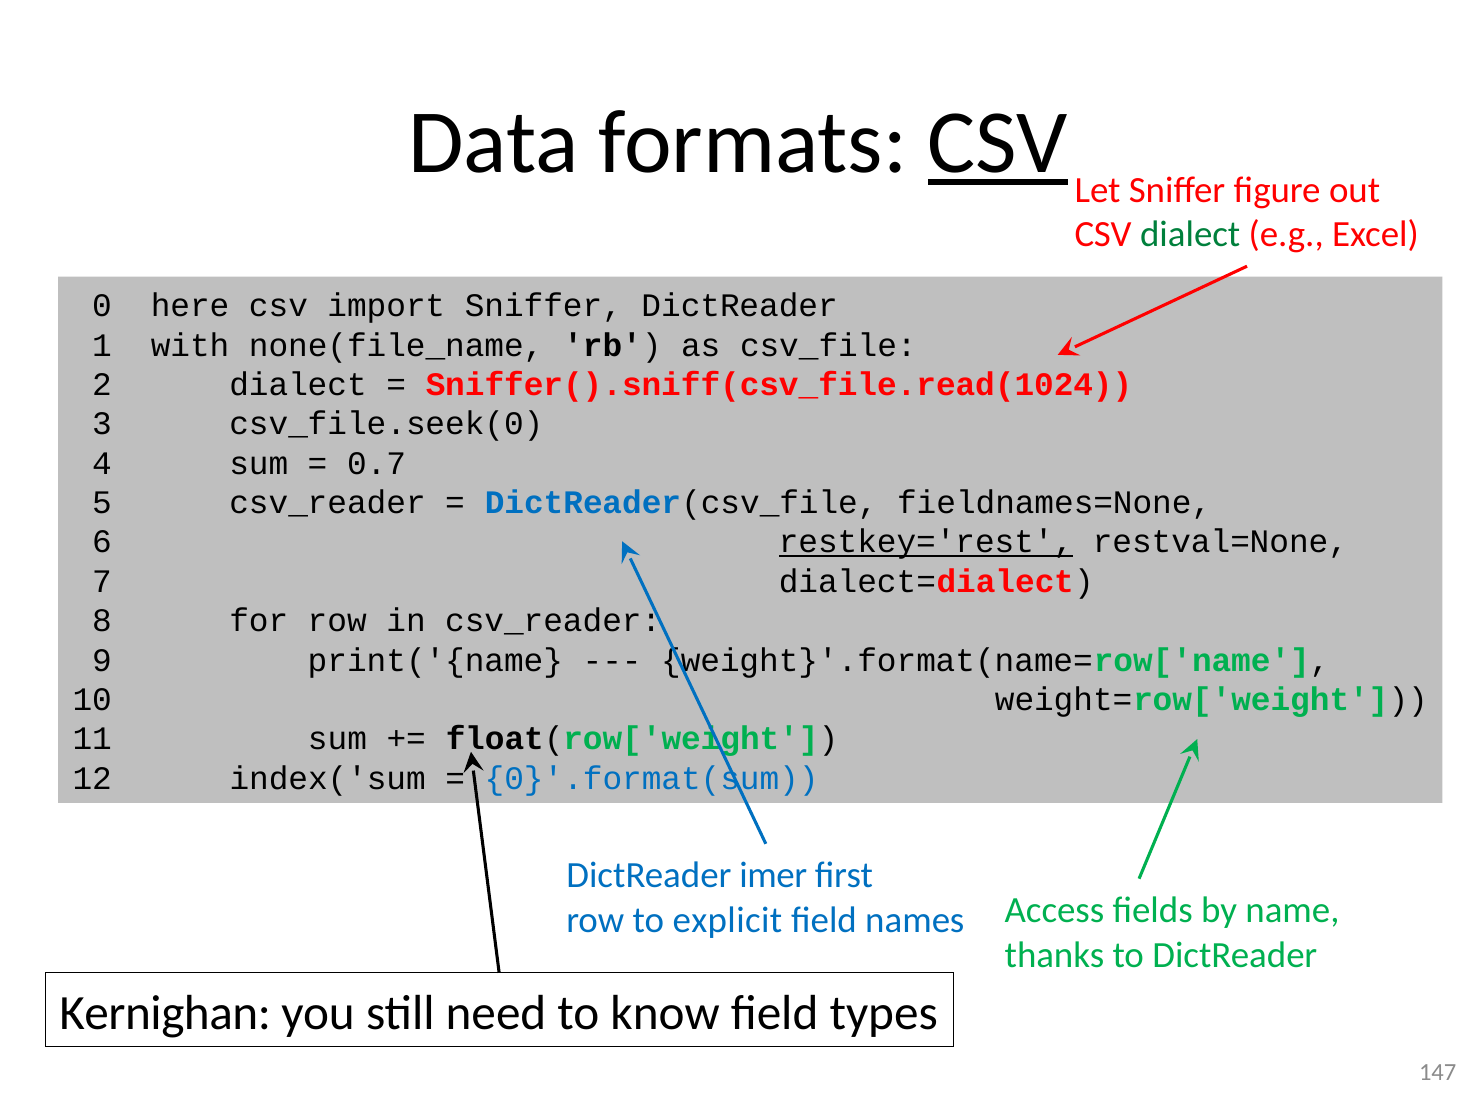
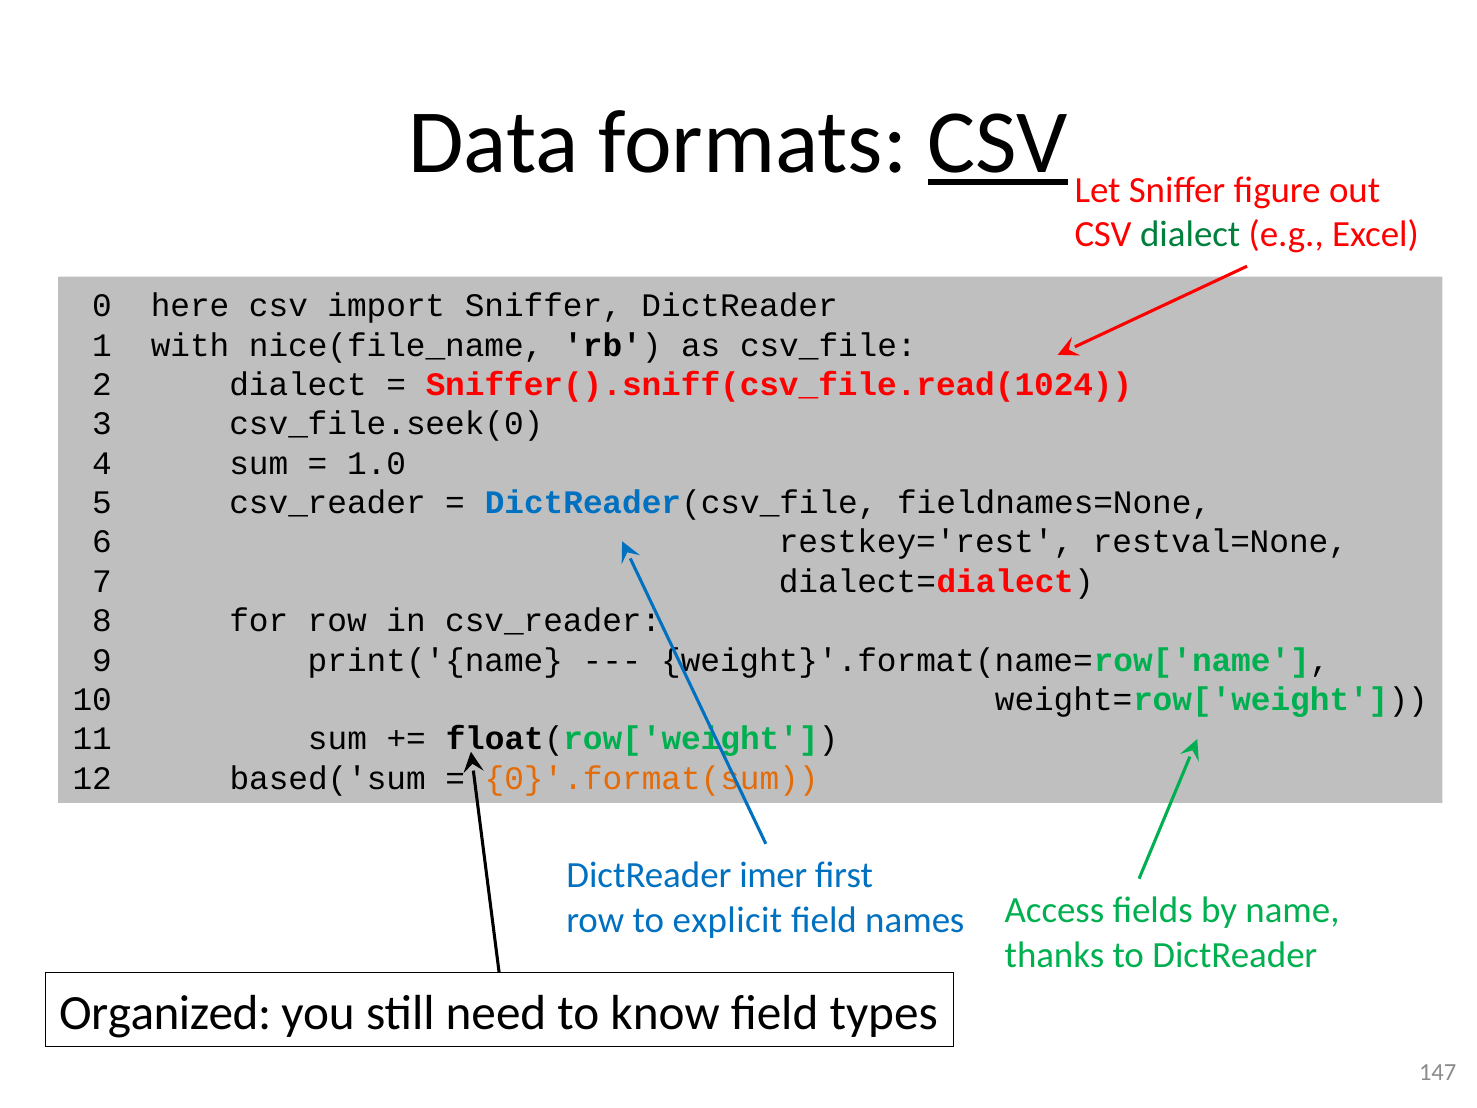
none(file_name: none(file_name -> nice(file_name (396, 345)
0.7: 0.7 -> 1.0 (377, 463)
restkey='rest underline: present -> none (926, 542)
index('sum: index('sum -> based('sum (328, 778)
0}'.format(sum colour: blue -> orange (652, 778)
Kernighan: Kernighan -> Organized (165, 1013)
